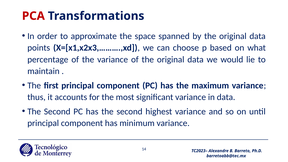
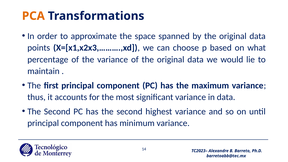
PCA colour: red -> orange (33, 16)
